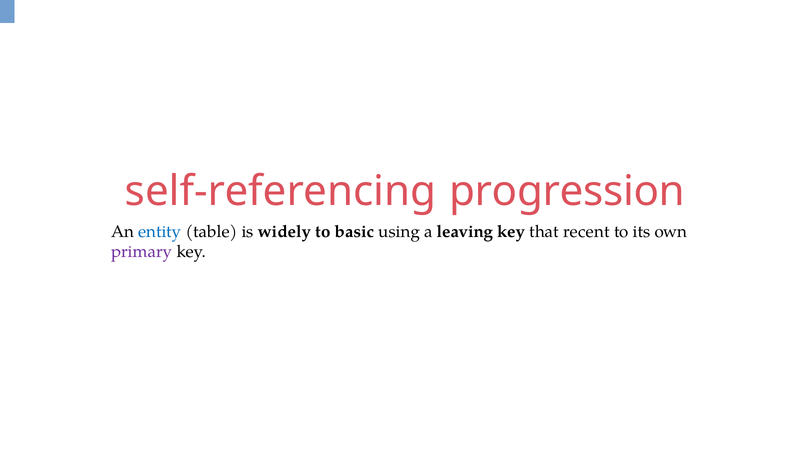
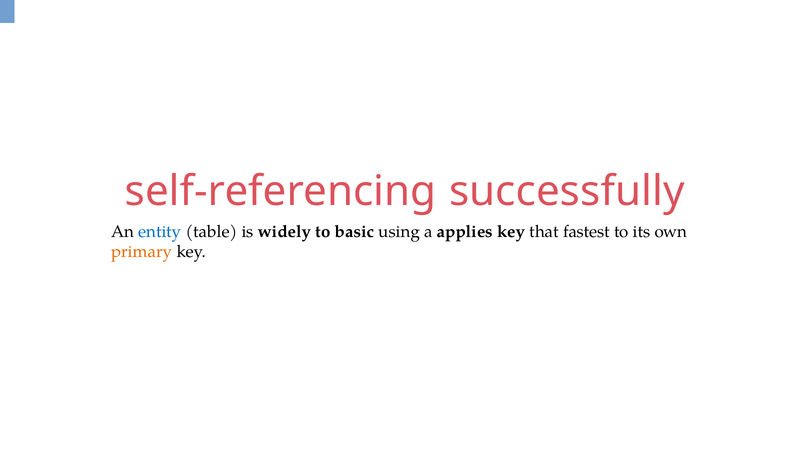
progression: progression -> successfully (567, 192)
leaving: leaving -> applies (465, 232)
recent: recent -> fastest (587, 232)
primary colour: purple -> orange (142, 252)
